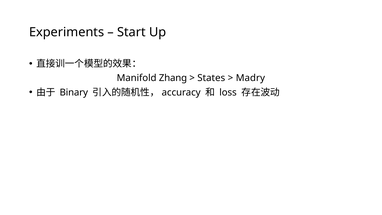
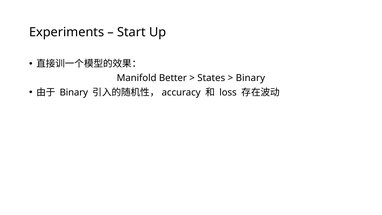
Zhang: Zhang -> Better (173, 78)
Madry: Madry -> Binary (250, 78)
